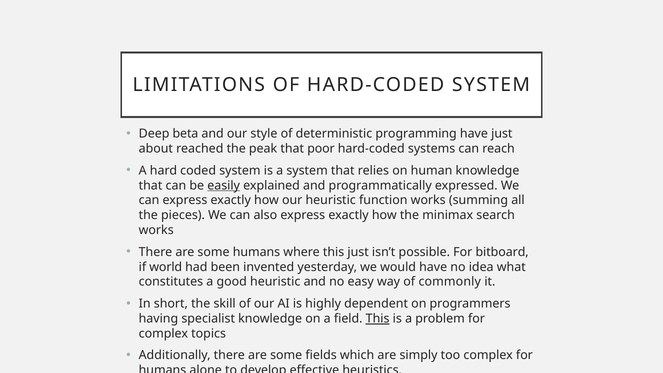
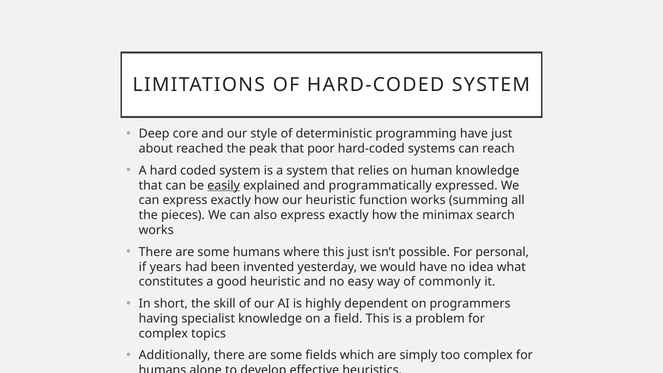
beta: beta -> core (185, 134)
bitboard: bitboard -> personal (502, 252)
world: world -> years (166, 267)
This underline: present -> none (378, 319)
